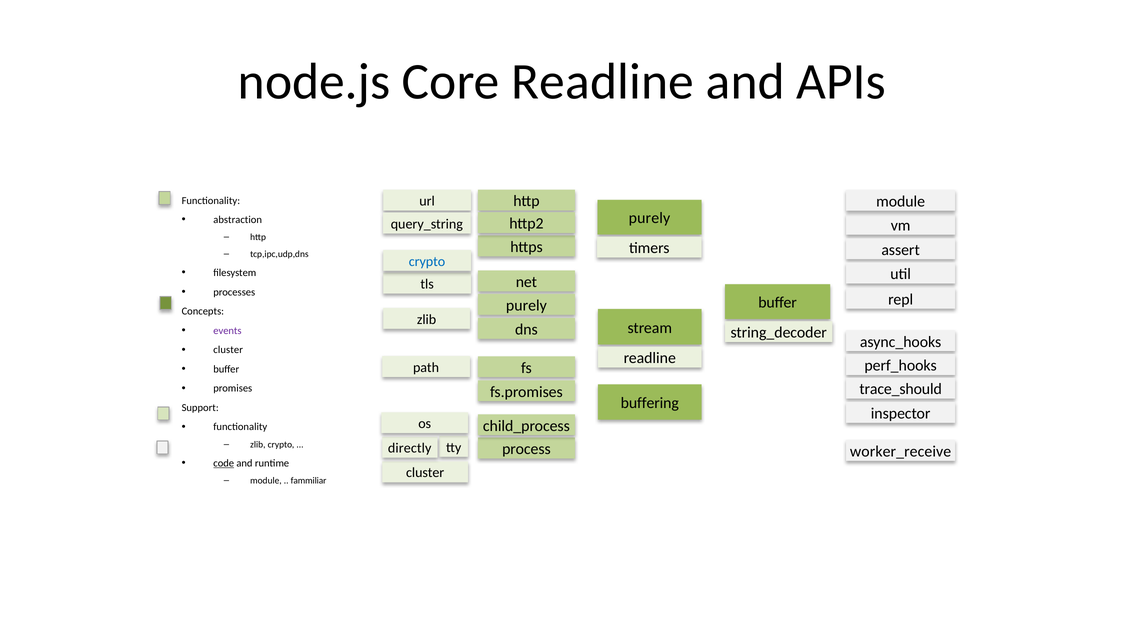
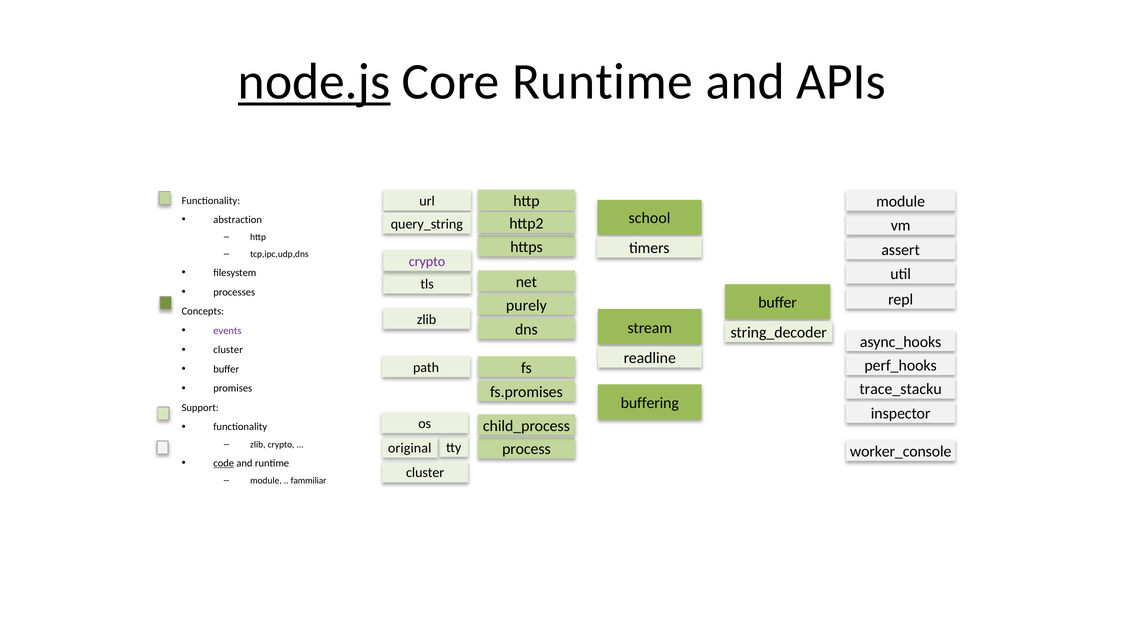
node.js underline: none -> present (314, 82)
Core Readline: Readline -> Runtime (602, 82)
purely: purely -> school (649, 218)
crypto colour: blue -> purple (427, 261)
trace_should: trace_should -> trace_stacku (901, 389)
directly: directly -> original (410, 448)
worker_receive: worker_receive -> worker_console (901, 451)
